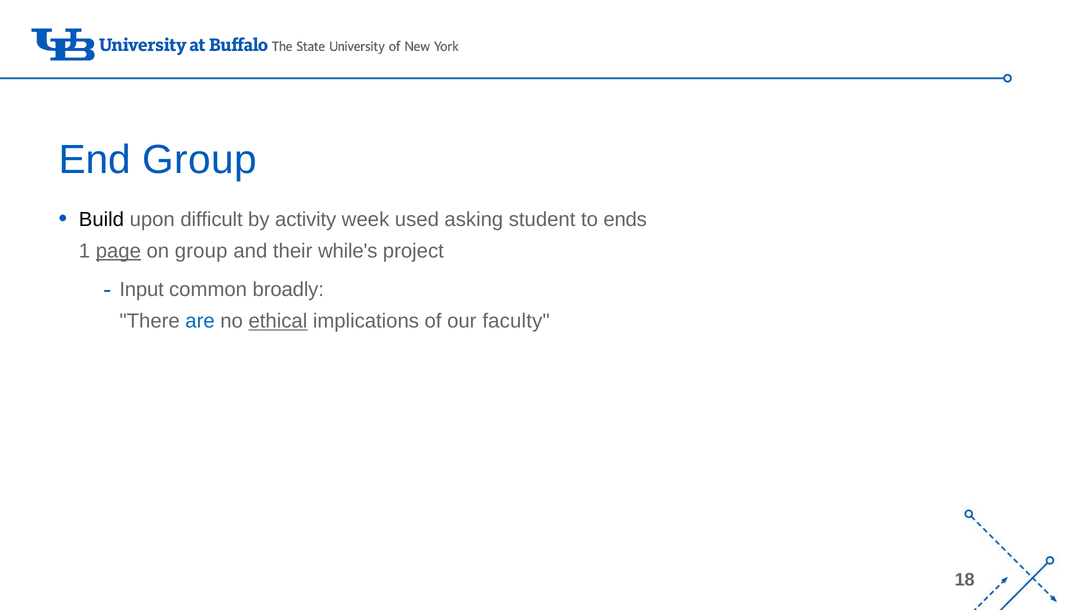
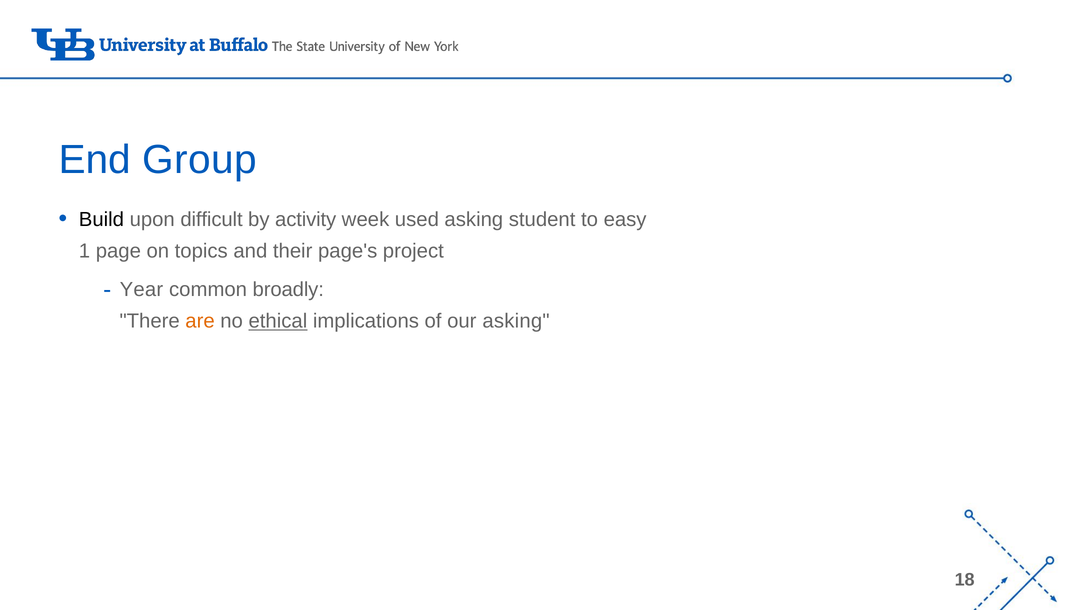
ends: ends -> easy (625, 219)
page underline: present -> none (118, 251)
on group: group -> topics (201, 251)
while's: while's -> page's (348, 251)
Input: Input -> Year (141, 289)
are colour: blue -> orange (200, 321)
our faculty: faculty -> asking (516, 321)
